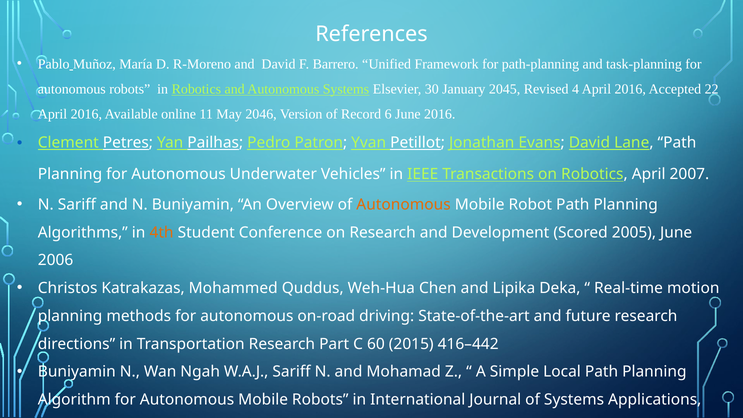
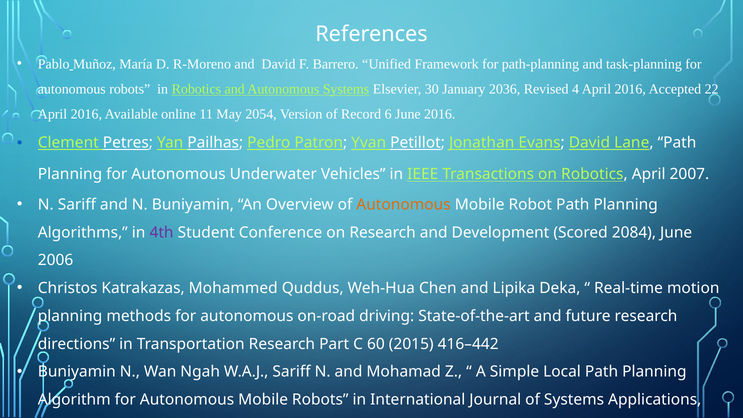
2045: 2045 -> 2036 (505, 89)
2046: 2046 -> 2054 (261, 114)
4th colour: orange -> purple (162, 232)
2005: 2005 -> 2084 (634, 232)
